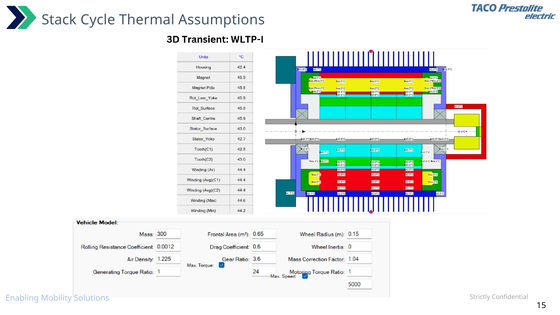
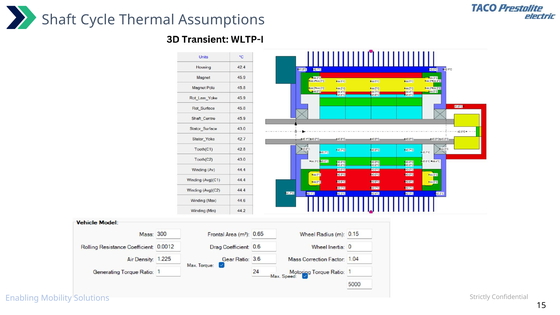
Stack: Stack -> Shaft (59, 20)
